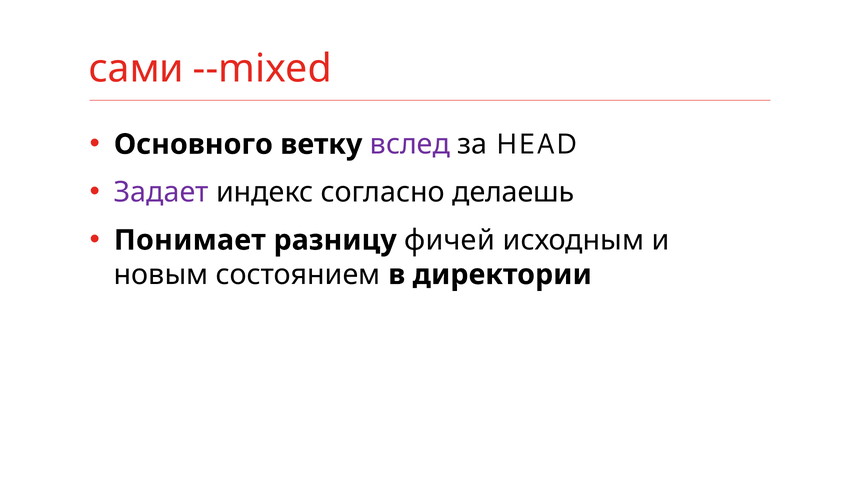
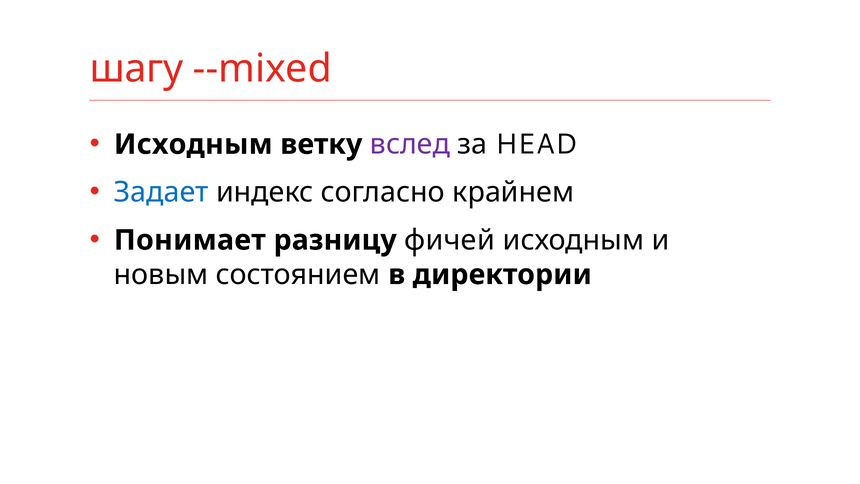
сами: сами -> шагу (136, 69)
Основного: Основного -> Исходным (193, 144)
Задает colour: purple -> blue (161, 192)
делаешь: делаешь -> крайнем (513, 192)
